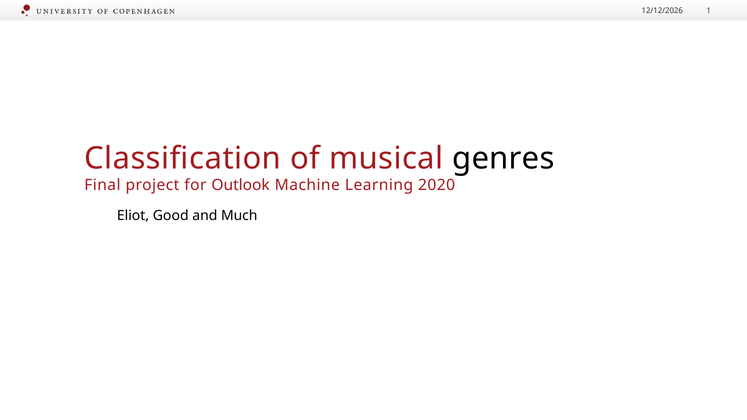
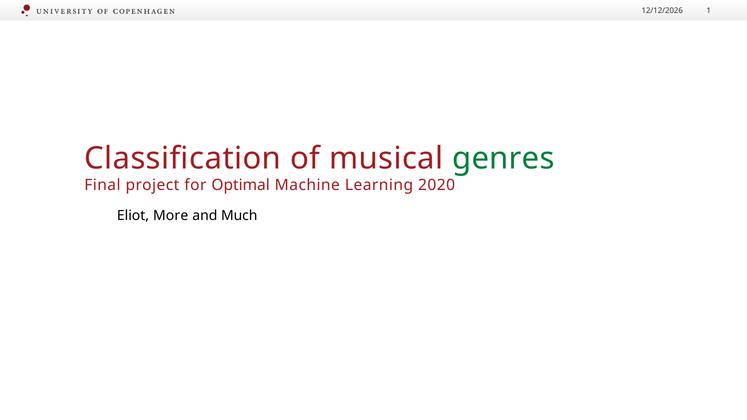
genres colour: black -> green (503, 158)
Outlook: Outlook -> Optimal (241, 185)
Good: Good -> More (171, 216)
